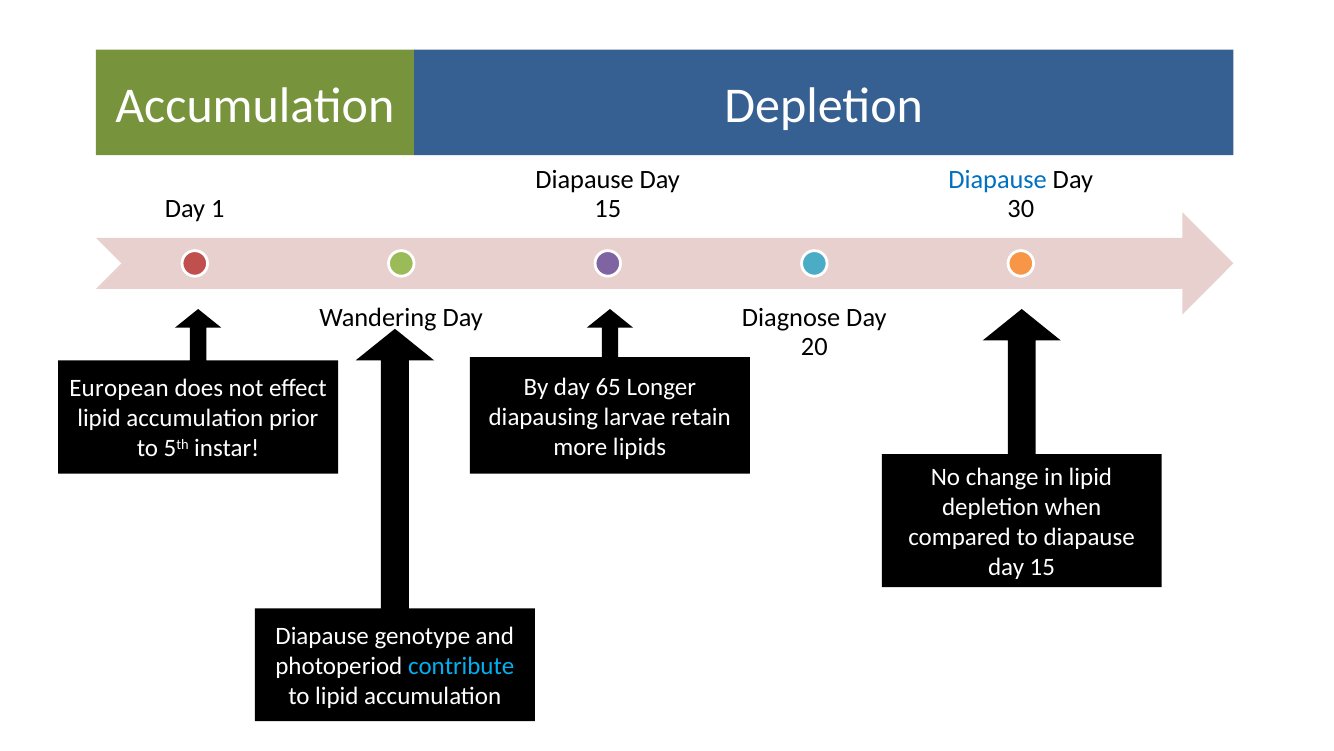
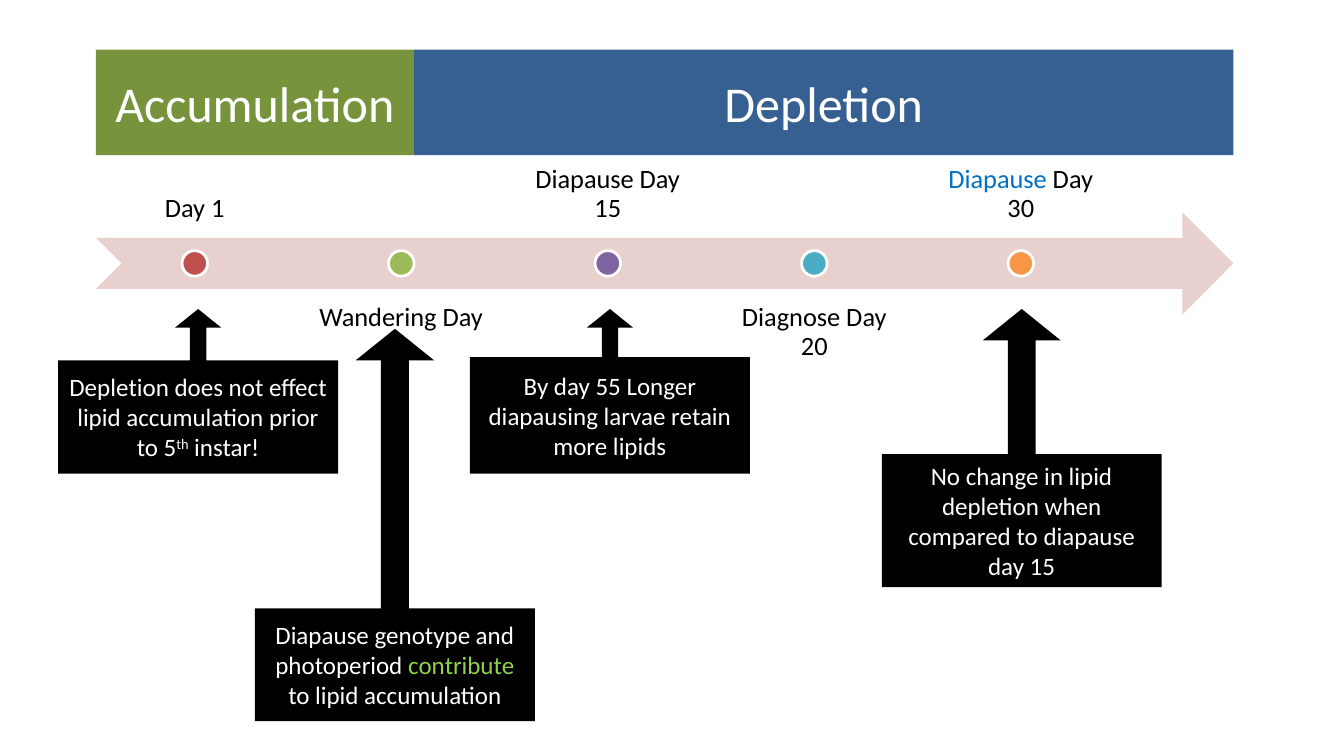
65: 65 -> 55 (608, 387)
European: European -> Depletion (119, 388)
contribute colour: light blue -> light green (461, 666)
